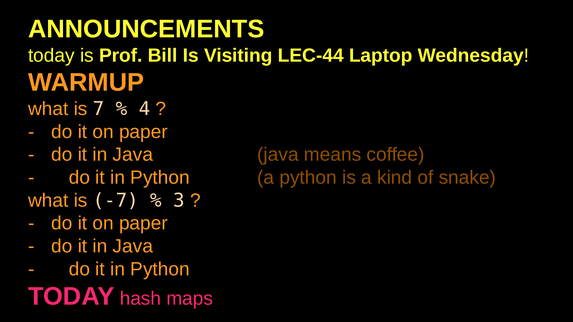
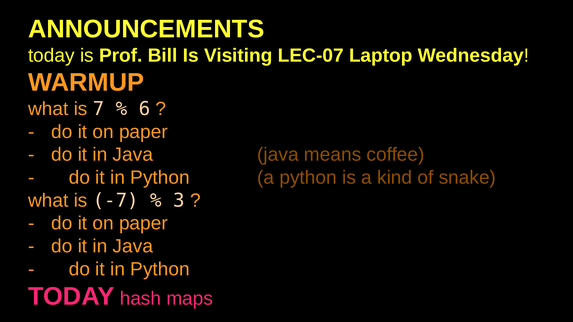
LEC-44: LEC-44 -> LEC-07 (311, 55)
4: 4 -> 6 (144, 109)
